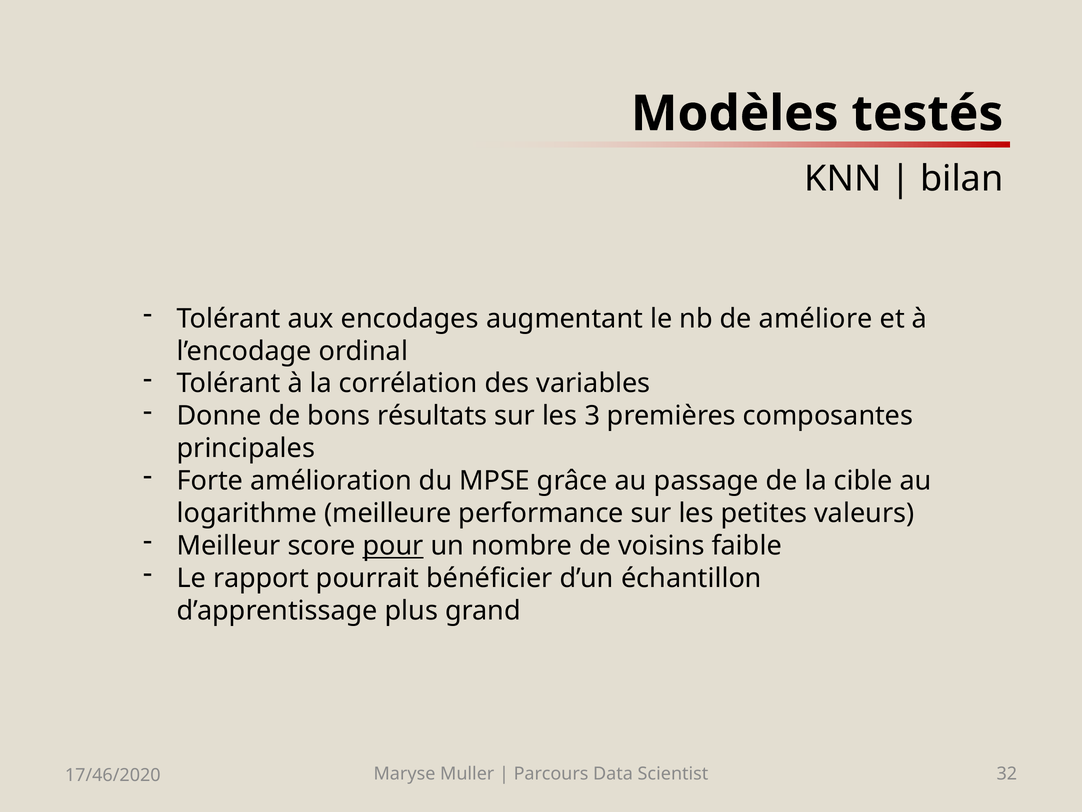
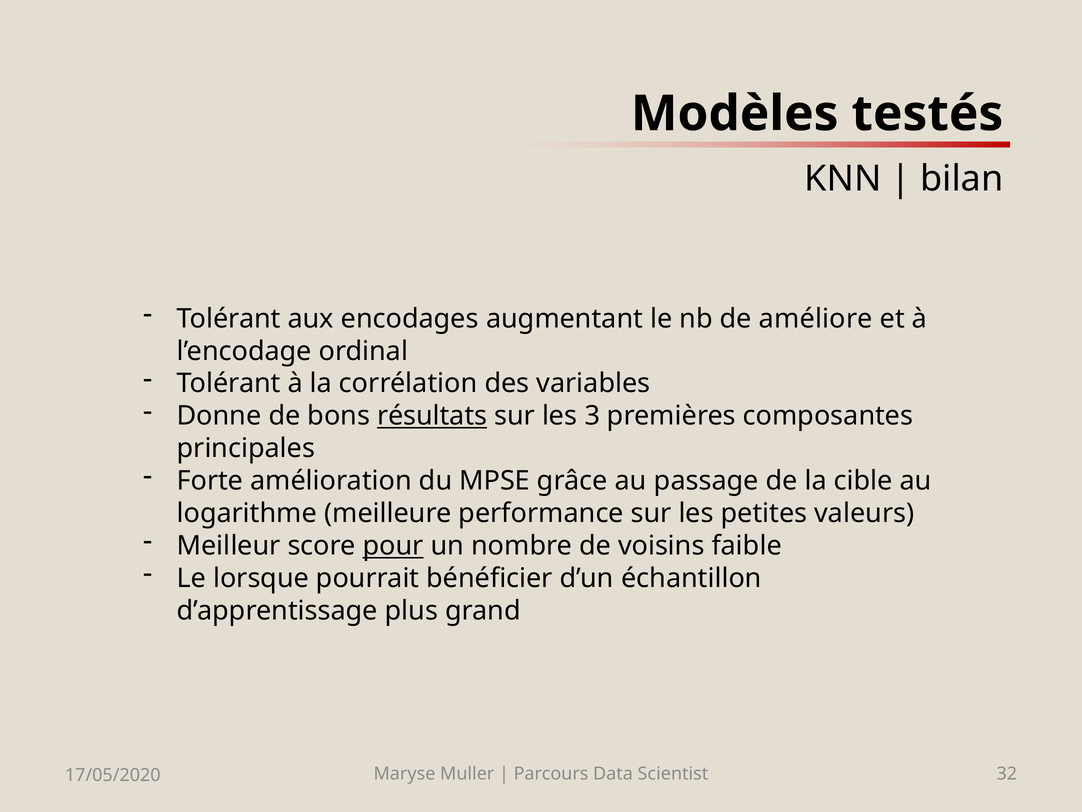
résultats underline: none -> present (432, 416)
rapport: rapport -> lorsque (261, 578)
17/46/2020: 17/46/2020 -> 17/05/2020 (113, 775)
